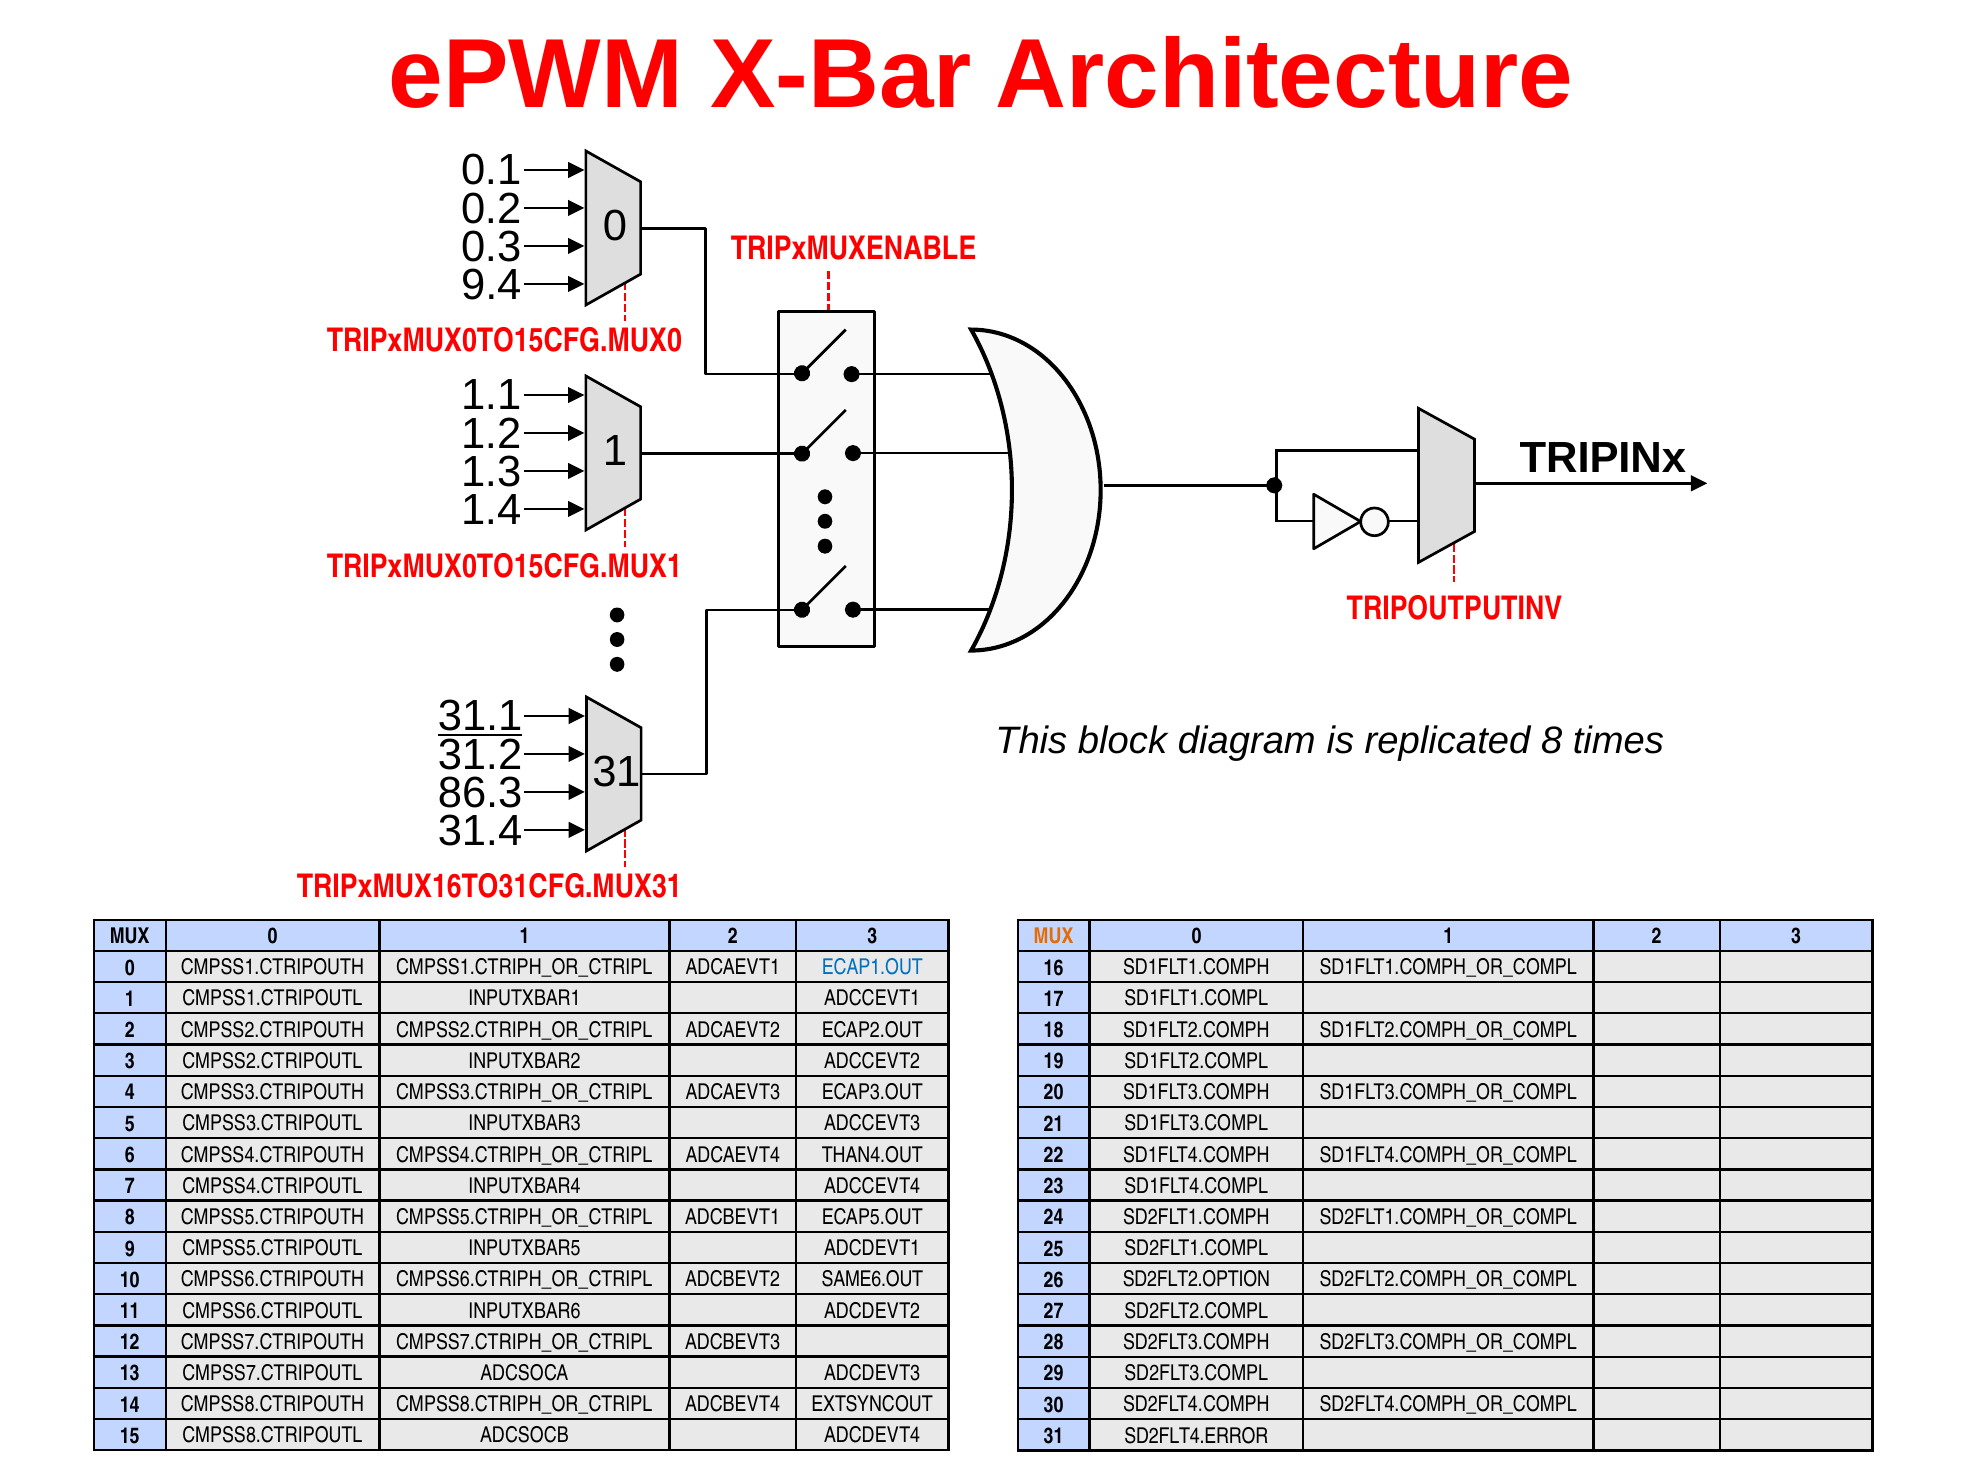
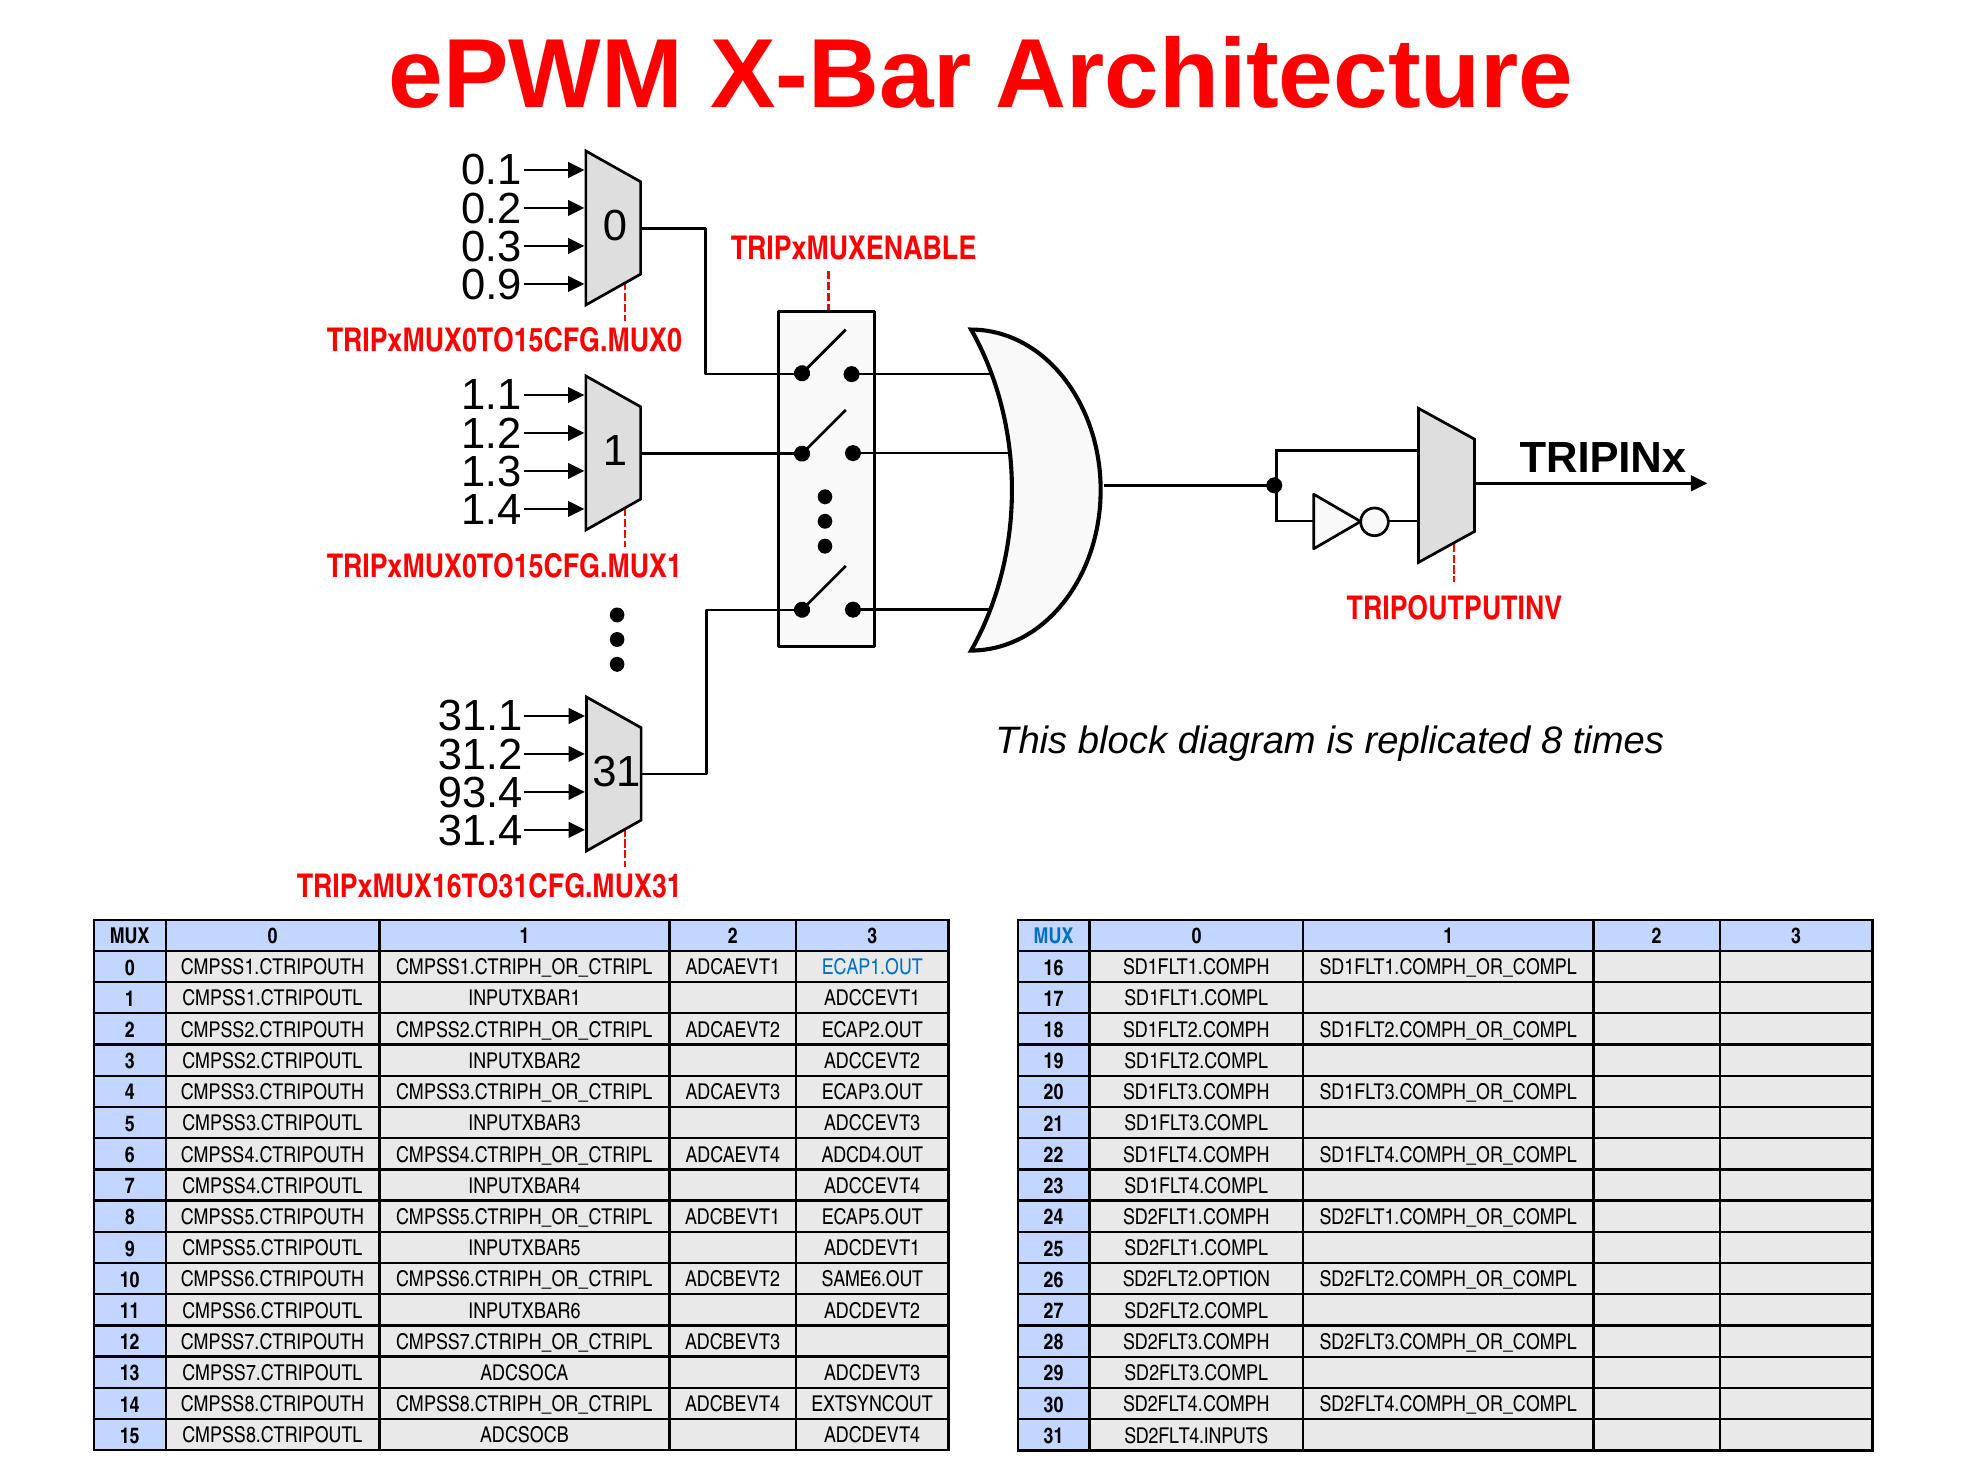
9.4: 9.4 -> 0.9 (491, 286)
31.1 underline: present -> none (480, 716)
86.3: 86.3 -> 93.4 (480, 793)
MUX colour: orange -> blue (1054, 937)
THAN4.OUT: THAN4.OUT -> ADCD4.OUT (872, 1155)
SD2FLT4.ERROR: SD2FLT4.ERROR -> SD2FLT4.INPUTS (1196, 1436)
